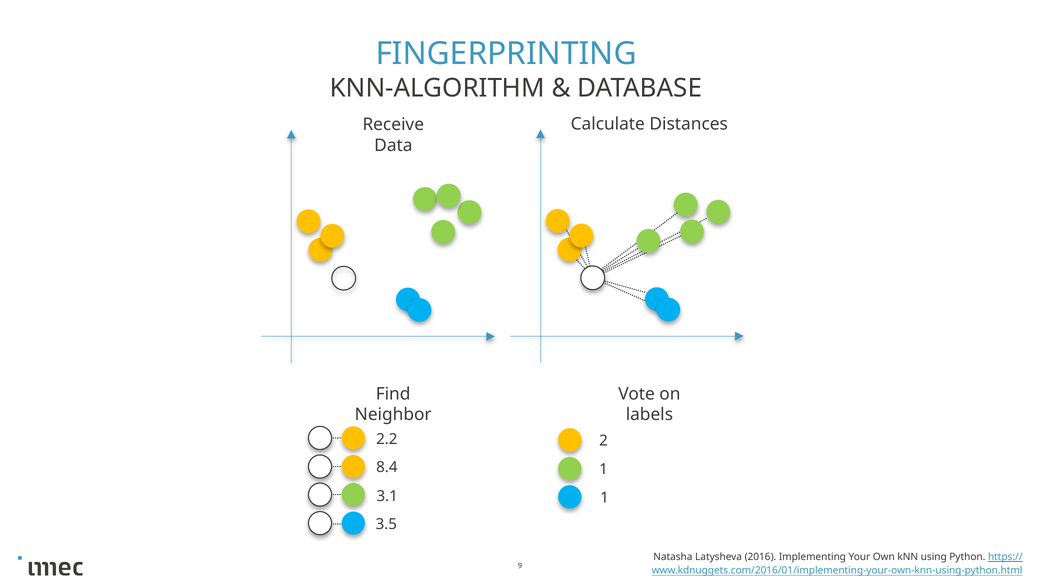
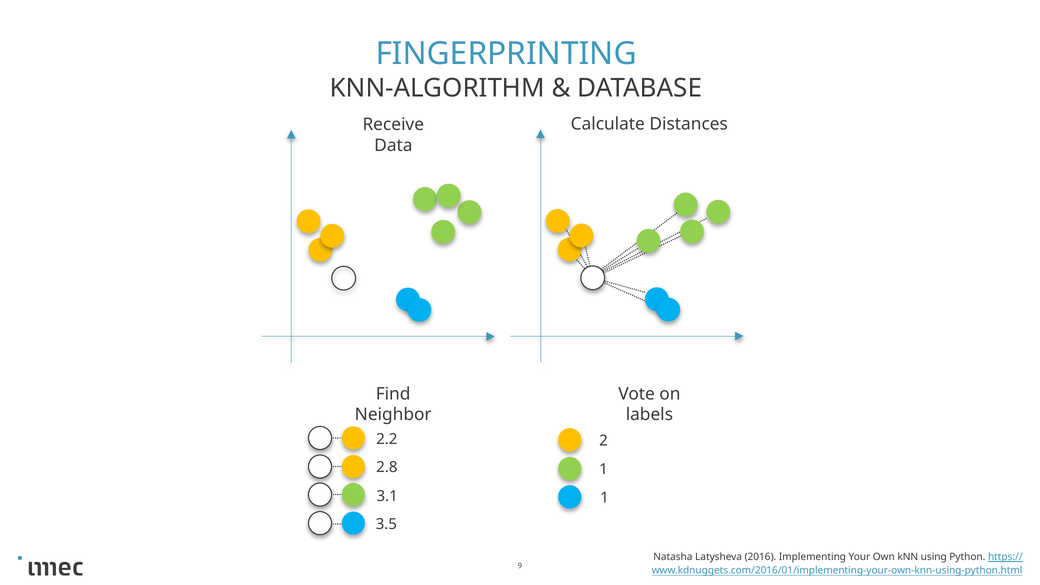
8.4: 8.4 -> 2.8 (387, 467)
